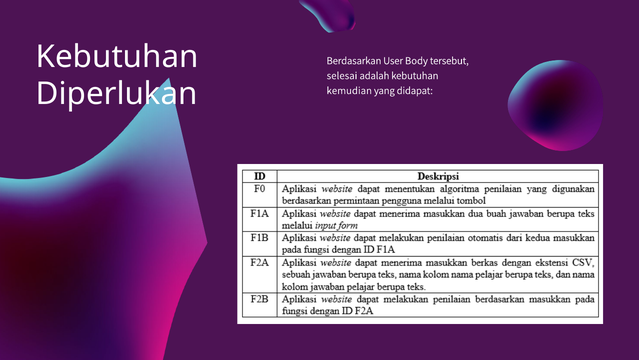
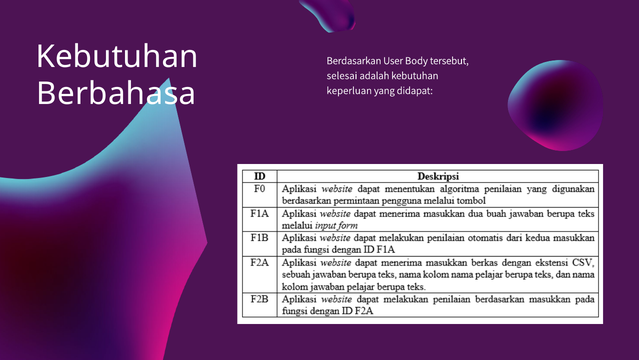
Diperlukan: Diperlukan -> Berbahasa (117, 94)
kemudian: kemudian -> keperluan (349, 90)
